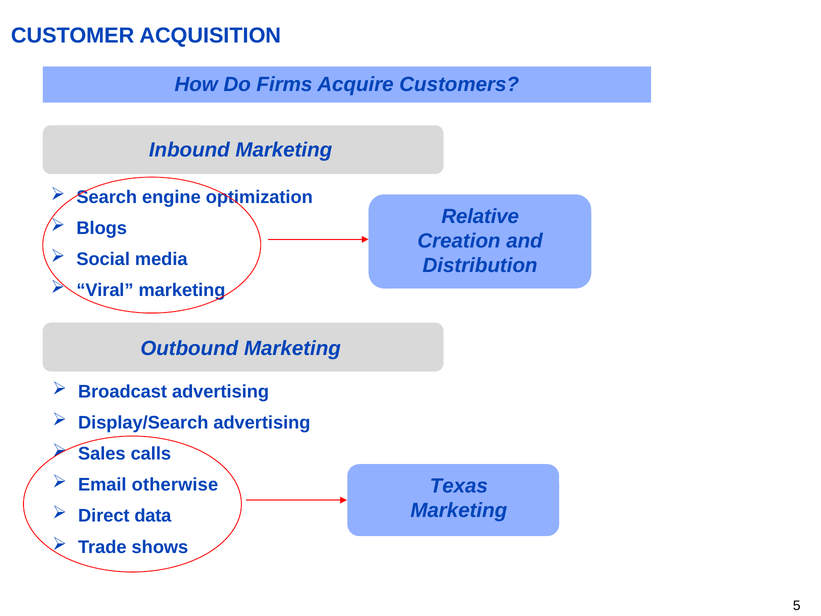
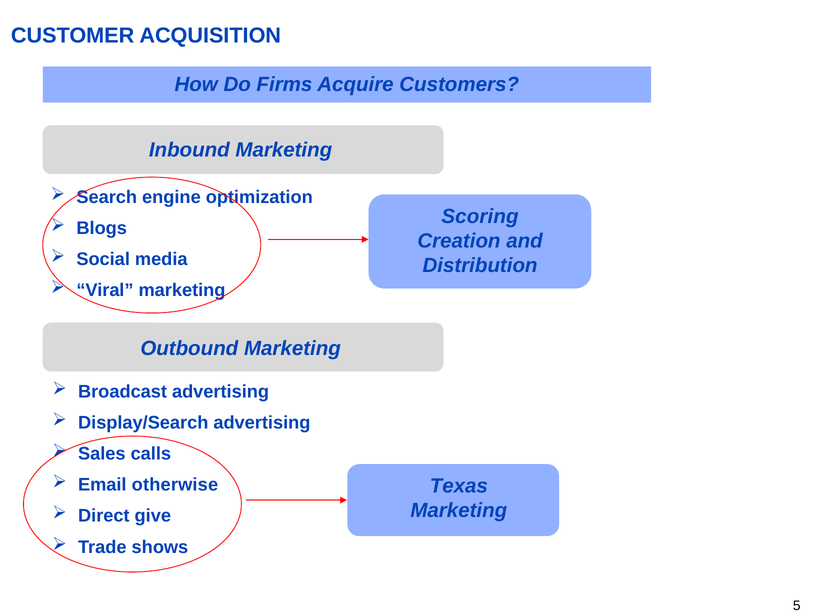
Relative: Relative -> Scoring (480, 216)
data: data -> give (153, 516)
